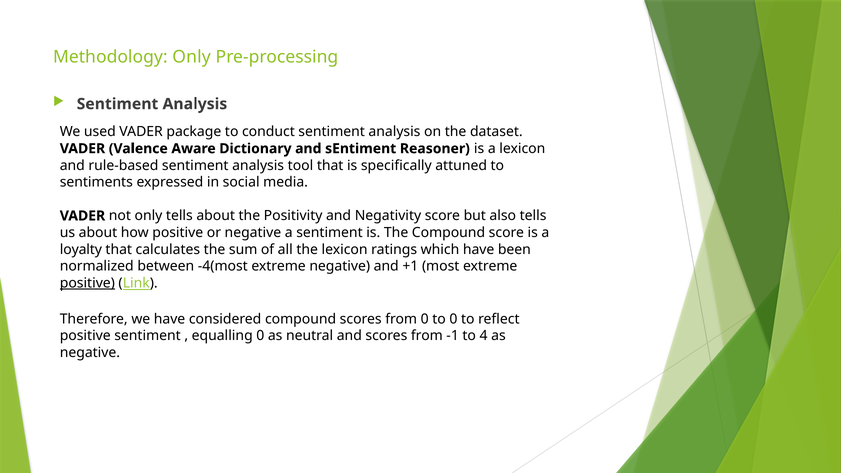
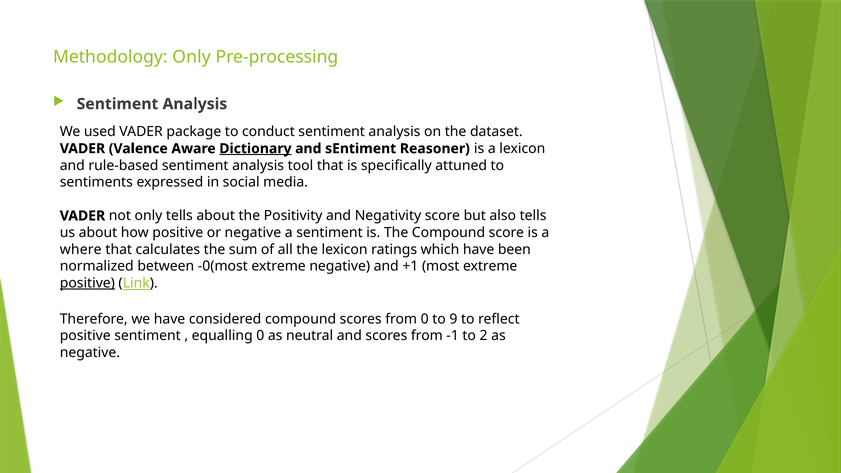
Dictionary underline: none -> present (255, 149)
loyalty: loyalty -> where (81, 250)
-4(most: -4(most -> -0(most (223, 266)
to 0: 0 -> 9 (453, 319)
4: 4 -> 2 (484, 336)
